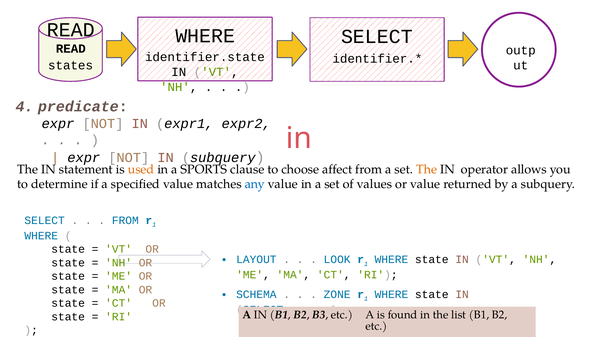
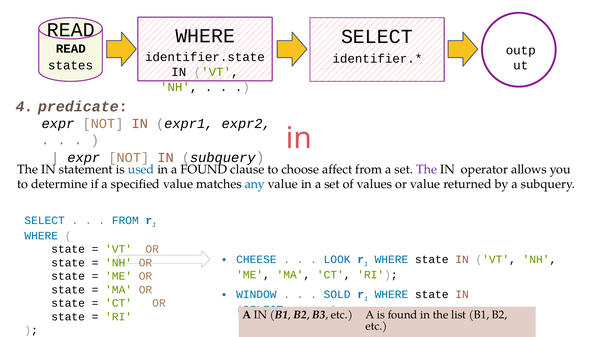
used colour: orange -> blue (141, 169)
a SPORTS: SPORTS -> FOUND (204, 169)
The colour: orange -> purple (427, 169)
LAYOUT: LAYOUT -> CHEESE (256, 259)
SCHEMA: SCHEMA -> WINDOW (256, 294)
ZONE: ZONE -> SOLD (337, 294)
